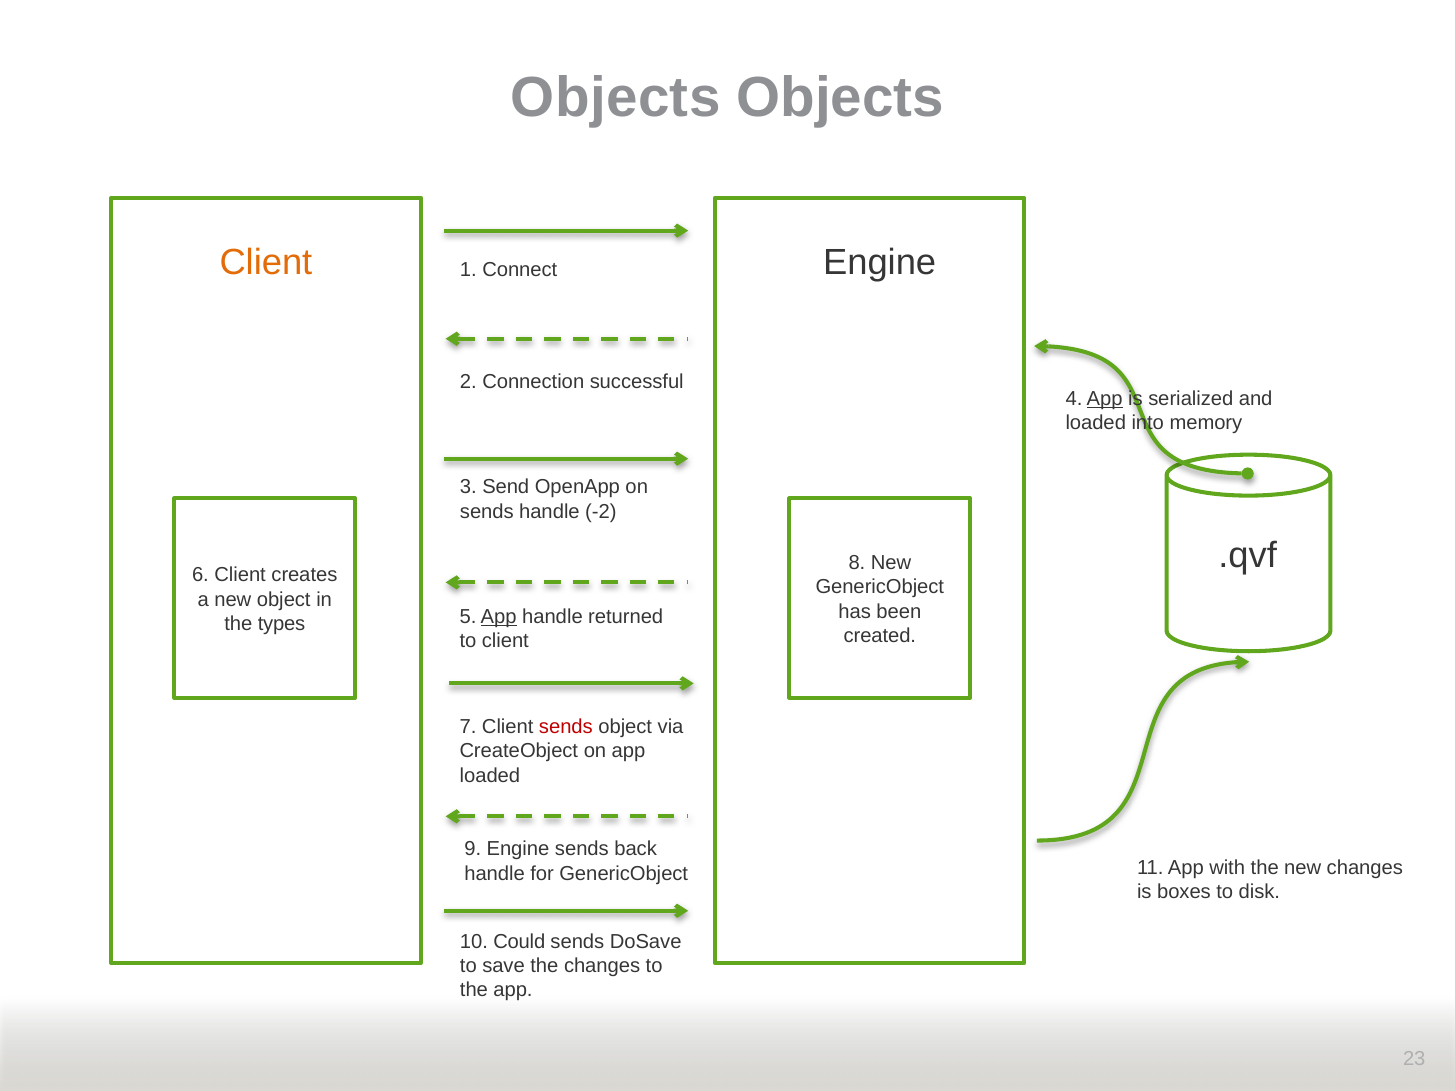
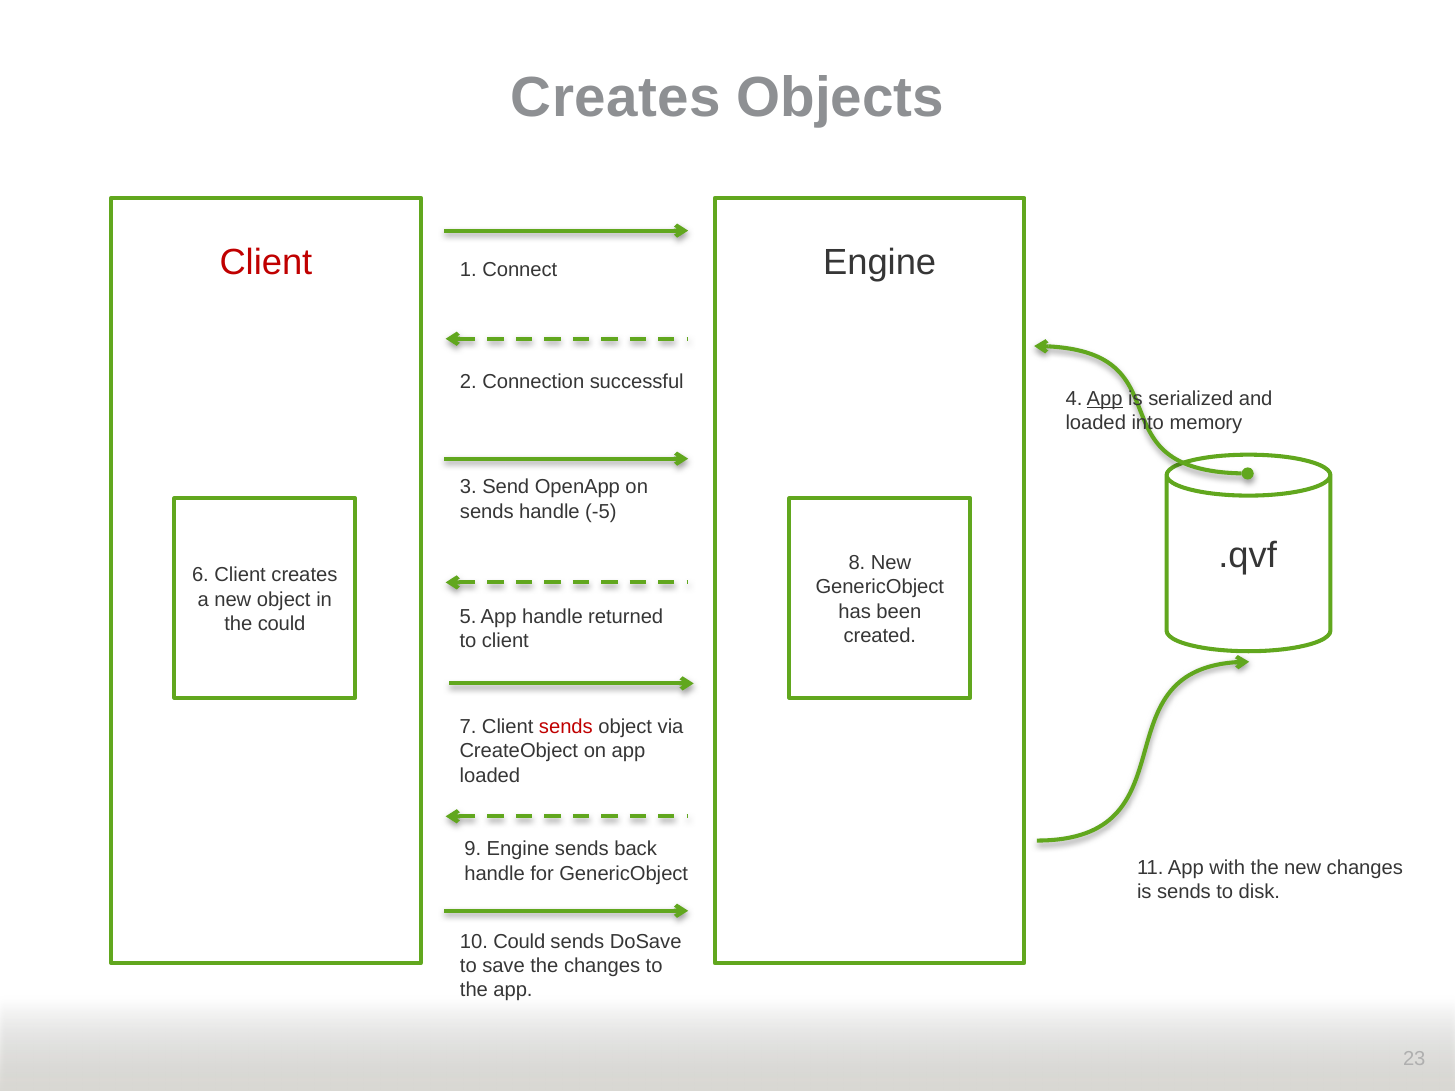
Objects: Objects -> Creates (616, 98)
Client colour: orange -> red (266, 262)
-2: -2 -> -5 (601, 512)
App underline: present -> none (499, 617)
the types: types -> could (282, 624)
is boxes: boxes -> sends (1184, 892)
